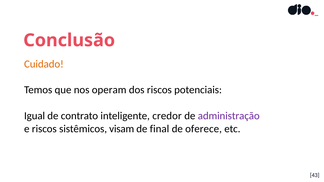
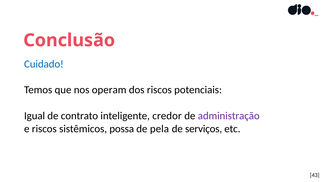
Cuidado colour: orange -> blue (44, 64)
visam: visam -> possa (122, 129)
final: final -> pela (159, 129)
oferece: oferece -> serviços (204, 129)
